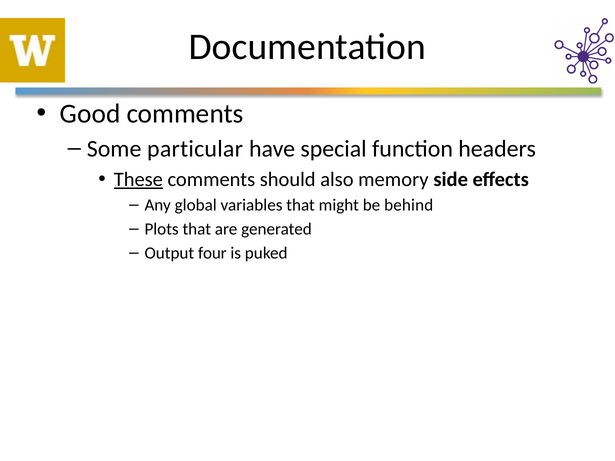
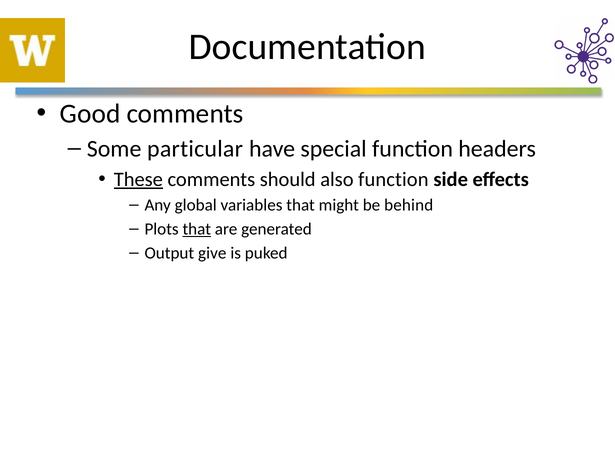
also memory: memory -> function (393, 179)
that underline: none -> present (197, 229)
four: four -> give (212, 253)
